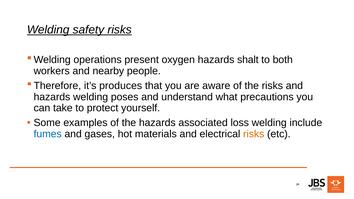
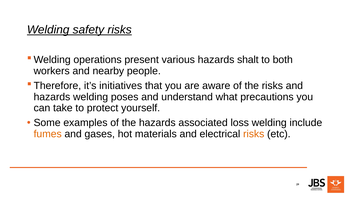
oxygen: oxygen -> various (178, 60)
produces: produces -> initiatives (121, 86)
fumes colour: blue -> orange (48, 134)
